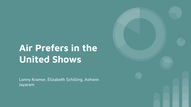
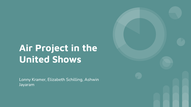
Prefers: Prefers -> Project (52, 48)
